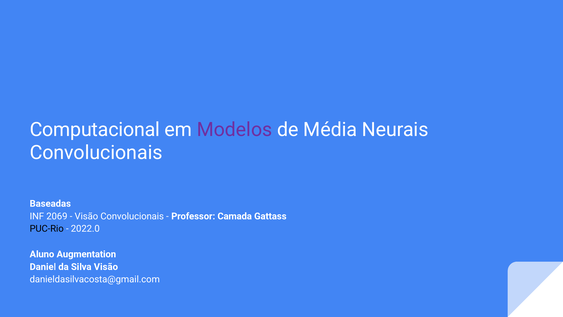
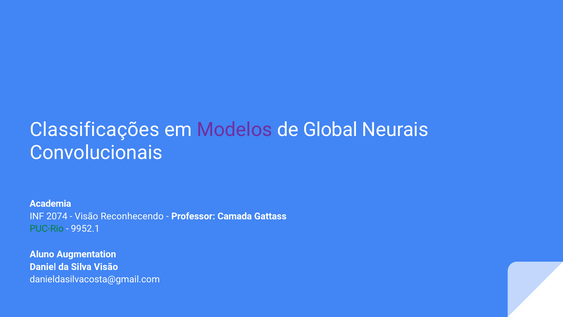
Computacional: Computacional -> Classificações (95, 130)
Média: Média -> Global (330, 130)
Baseadas: Baseadas -> Academia (50, 203)
2069: 2069 -> 2074 (57, 216)
Visão Convolucionais: Convolucionais -> Reconhecendo (132, 216)
PUC-Rio colour: black -> green (47, 229)
2022.0: 2022.0 -> 9952.1 (85, 229)
